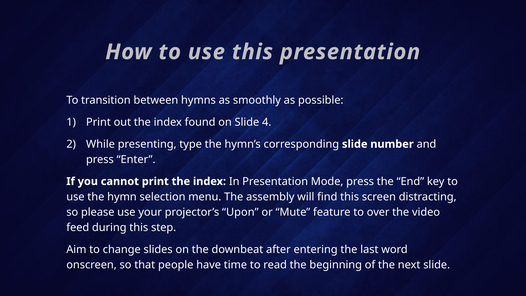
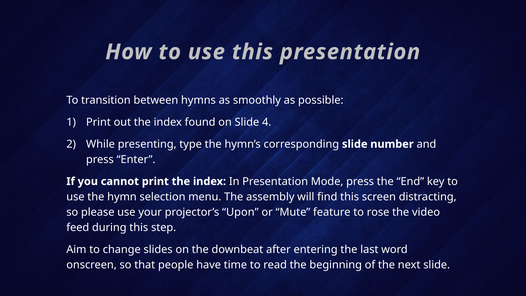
over: over -> rose (378, 212)
